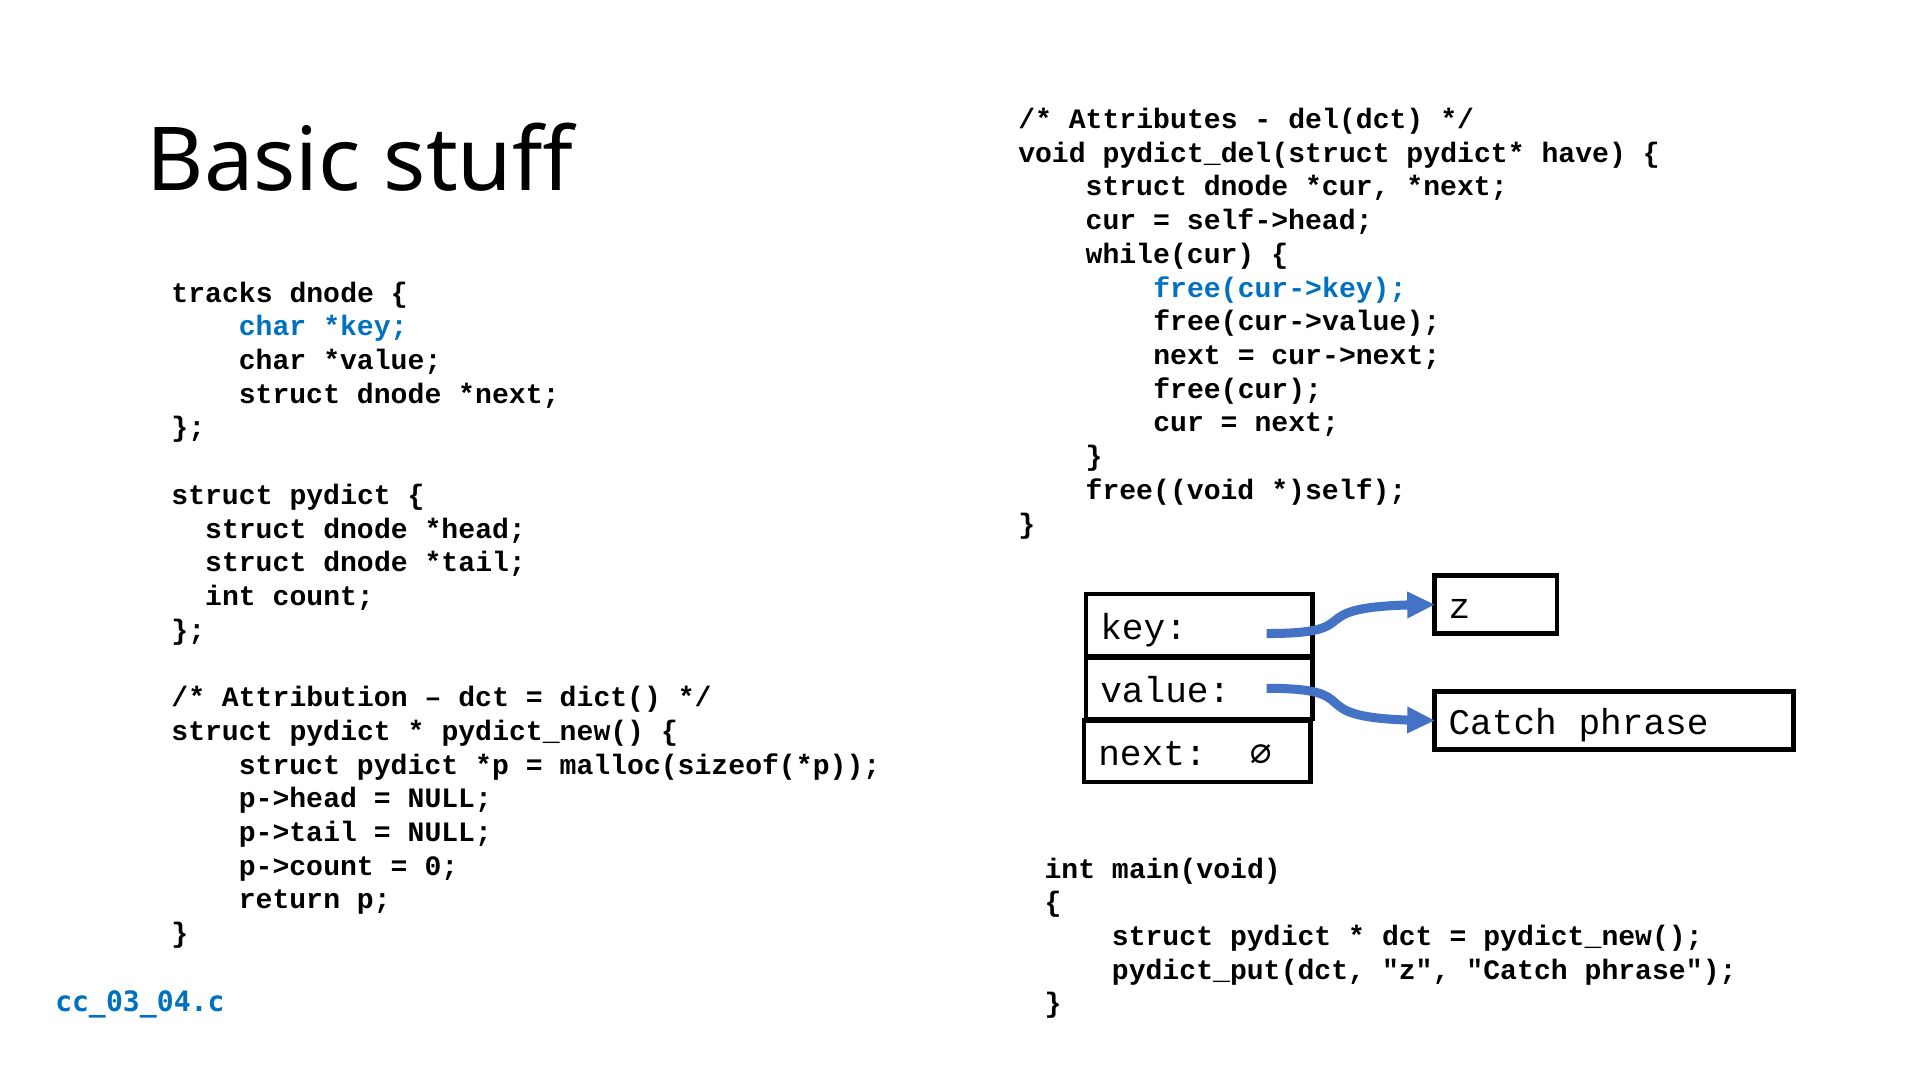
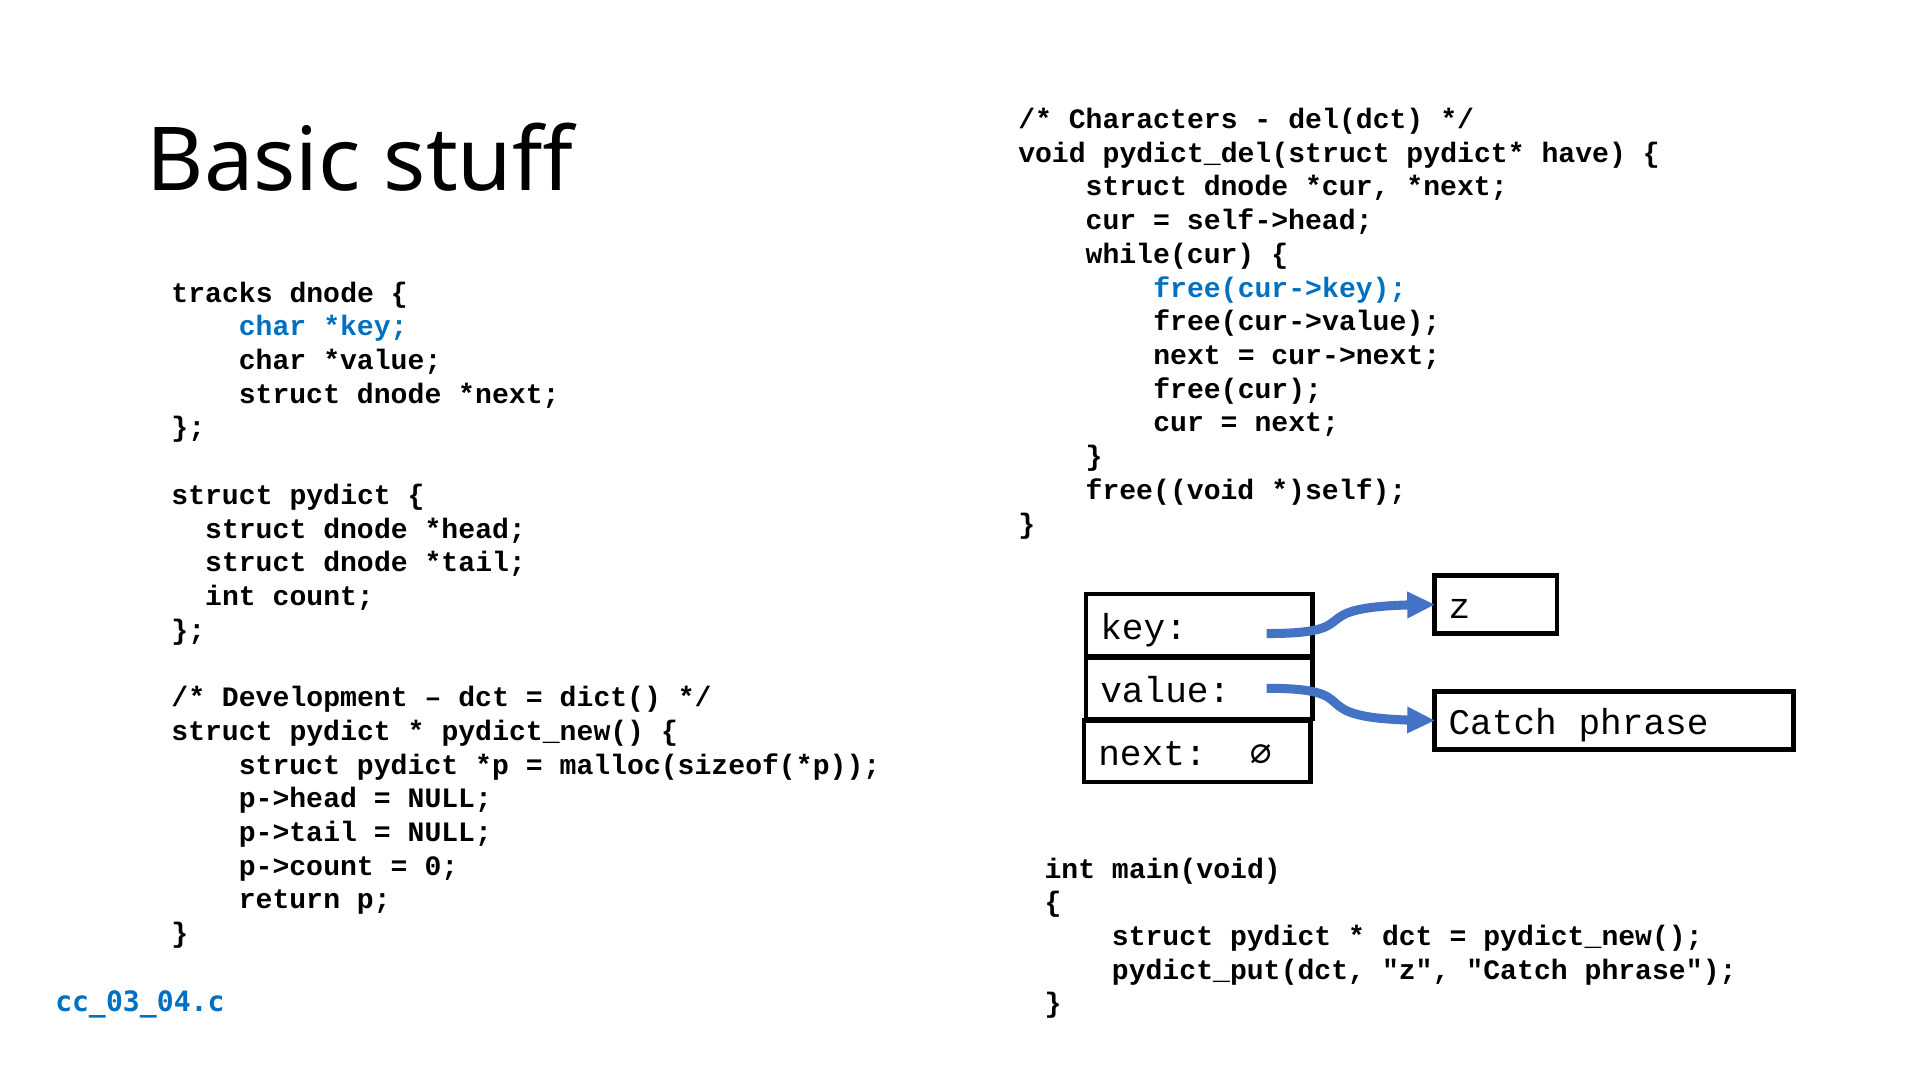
Attributes: Attributes -> Characters (1153, 119)
Attribution: Attribution -> Development (315, 698)
